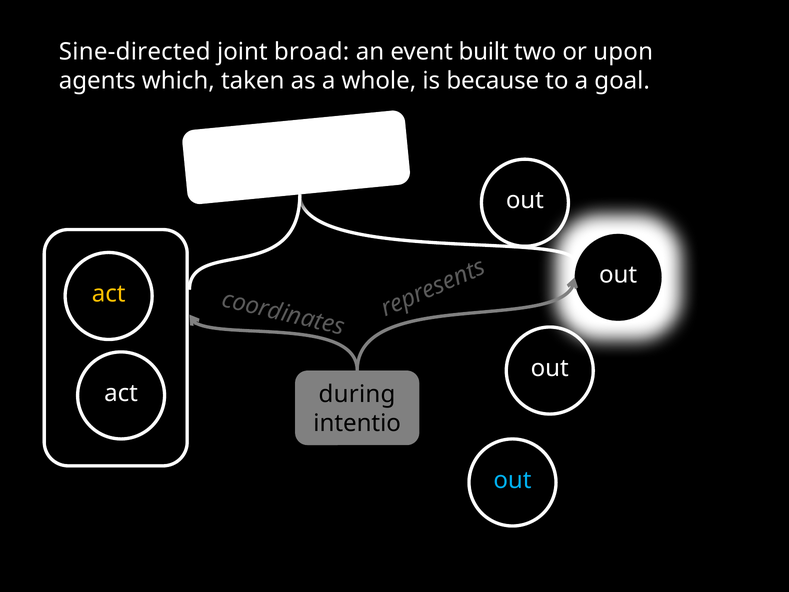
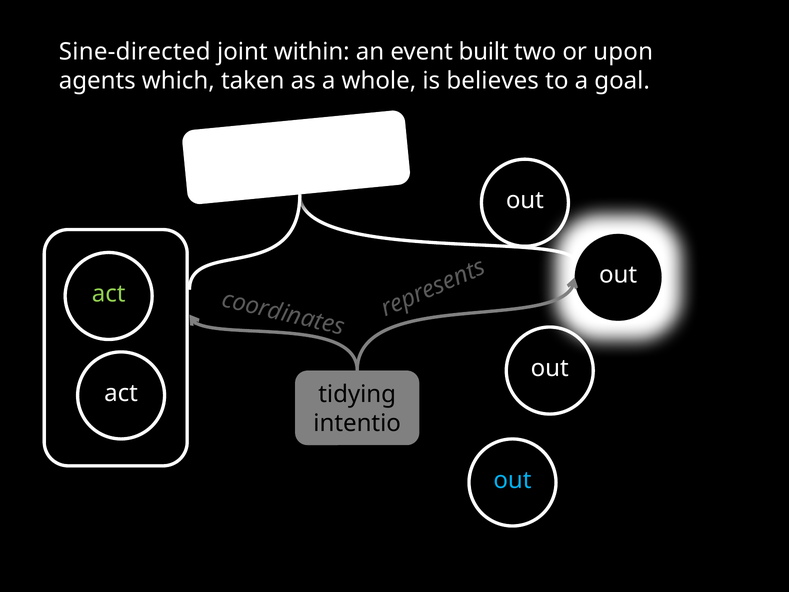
broad: broad -> within (312, 52)
because: because -> believes (493, 81)
act colour: yellow -> light green (109, 294)
during: during -> tidying (357, 394)
